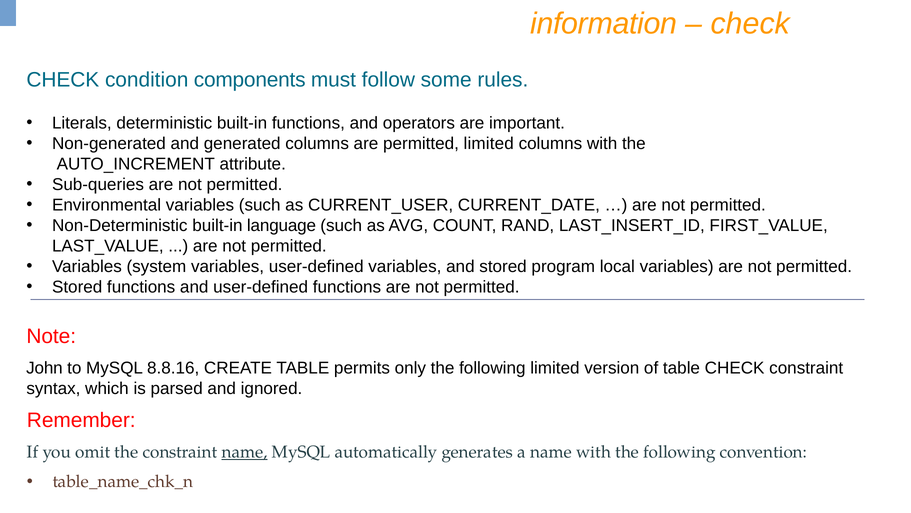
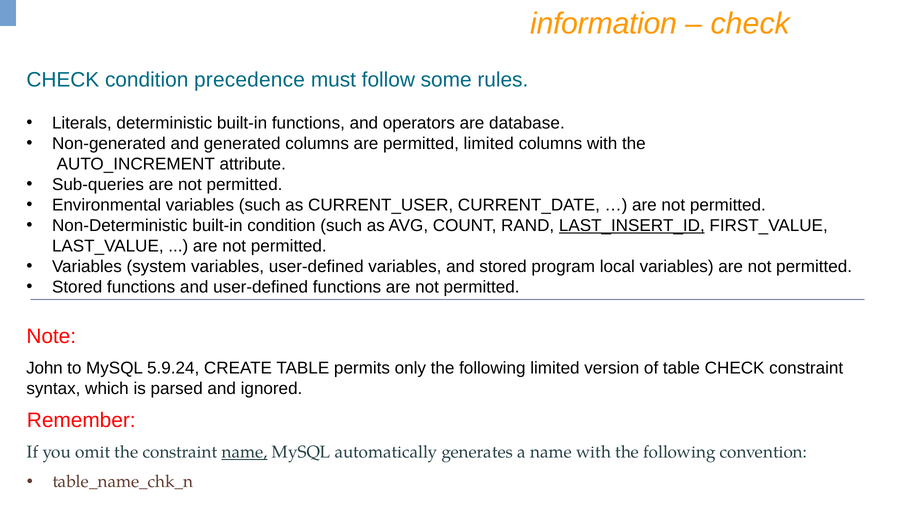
components: components -> precedence (249, 80)
important: important -> database (527, 123)
built-in language: language -> condition (281, 225)
LAST_INSERT_ID underline: none -> present (632, 225)
8.8.16: 8.8.16 -> 5.9.24 (173, 368)
